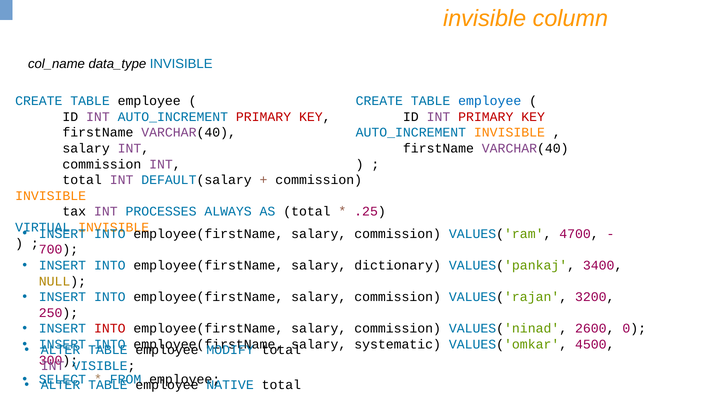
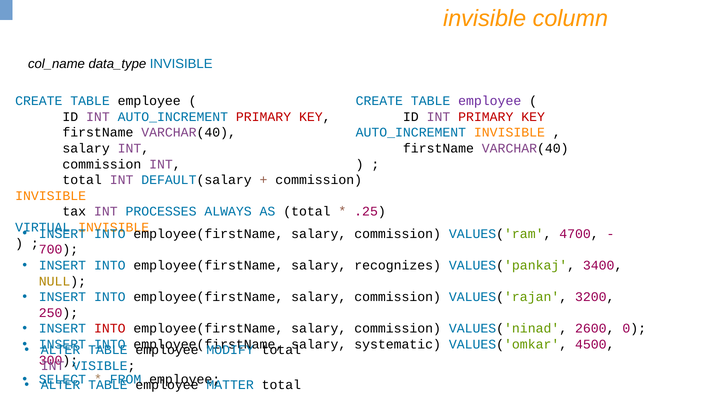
employee colour: blue -> purple (490, 101)
dictionary: dictionary -> recognizes (398, 265)
NATIVE: NATIVE -> MATTER (230, 384)
